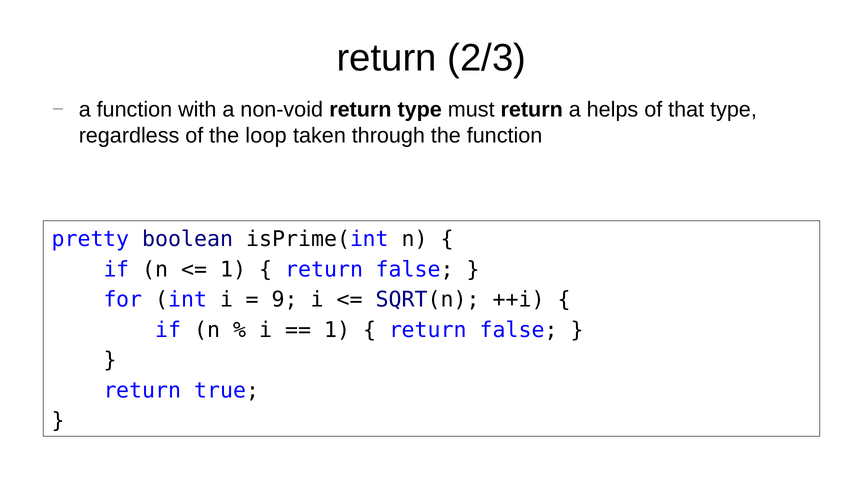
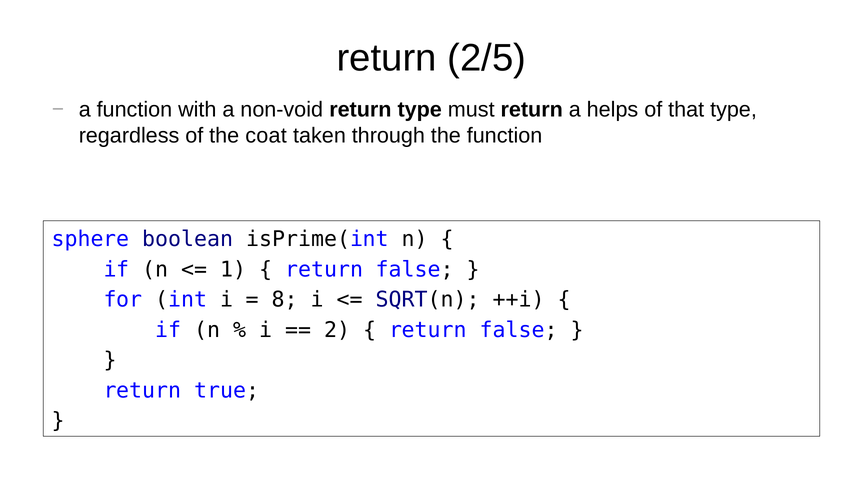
2/3: 2/3 -> 2/5 (487, 58)
loop: loop -> coat (266, 136)
pretty: pretty -> sphere (91, 239)
9: 9 -> 8 (285, 299)
1: 1 -> 2 (337, 330)
